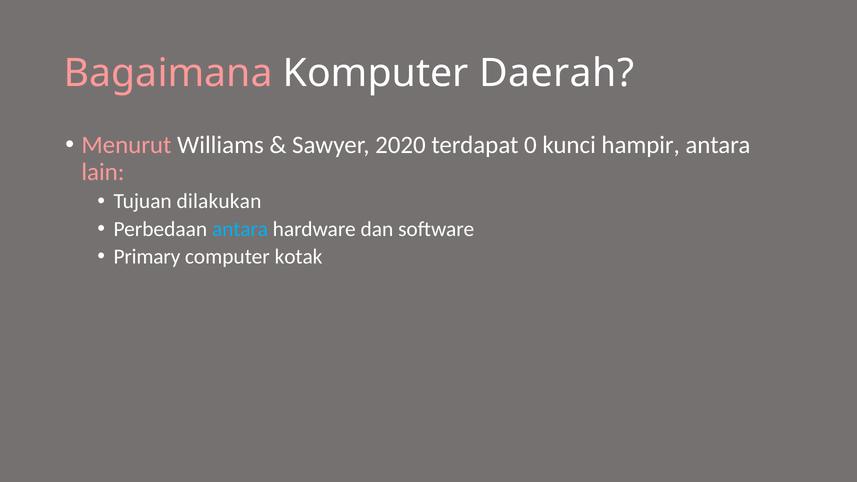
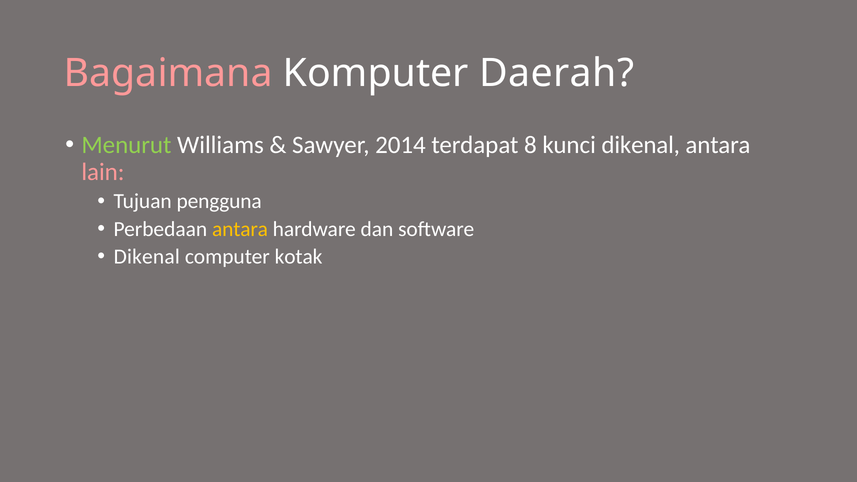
Menurut colour: pink -> light green (126, 145)
2020: 2020 -> 2014 (400, 145)
0: 0 -> 8 (530, 145)
kunci hampir: hampir -> dikenal (641, 145)
dilakukan: dilakukan -> pengguna (219, 201)
antara colour: light blue -> yellow (240, 229)
Primary: Primary -> Dikenal (147, 257)
